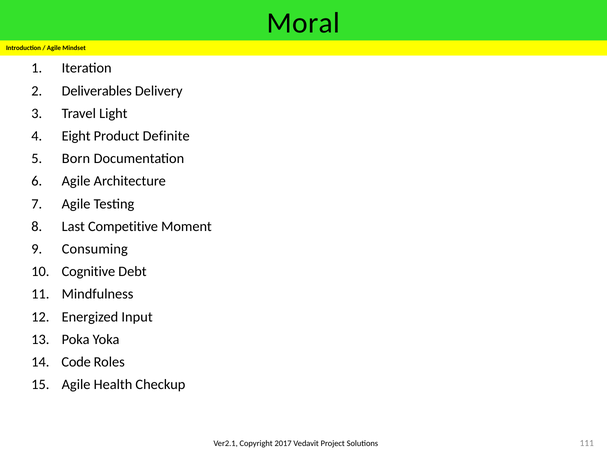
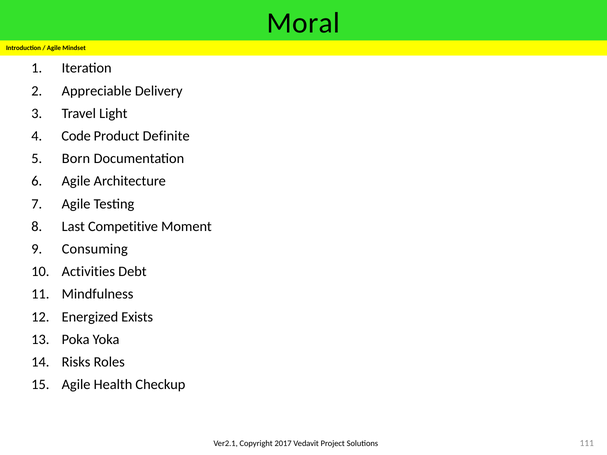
Deliverables: Deliverables -> Appreciable (97, 91)
Eight: Eight -> Code (76, 136)
Cognitive: Cognitive -> Activities (88, 272)
Input: Input -> Exists (137, 317)
Code: Code -> Risks (76, 362)
